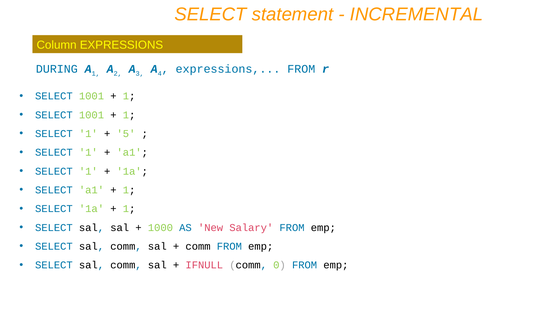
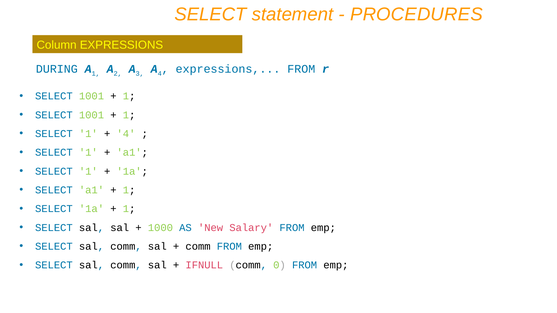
INCREMENTAL: INCREMENTAL -> PROCEDURES (416, 14)
5: 5 -> 4 (126, 134)
